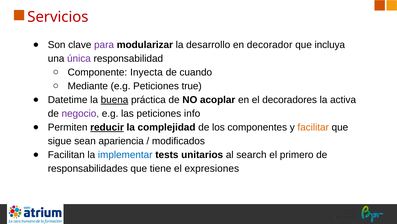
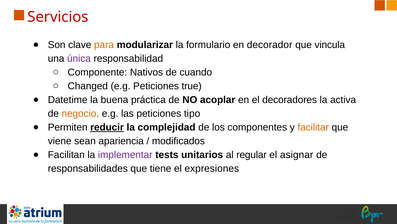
para colour: purple -> orange (104, 45)
desarrollo: desarrollo -> formulario (208, 45)
incluya: incluya -> vincula (330, 45)
Inyecta: Inyecta -> Nativos (146, 72)
Mediante: Mediante -> Changed (88, 86)
buena underline: present -> none (115, 100)
negocio colour: purple -> orange (80, 113)
info: info -> tipo (192, 113)
sigue: sigue -> viene (60, 141)
implementar colour: blue -> purple (125, 154)
search: search -> regular (252, 154)
primero: primero -> asignar (297, 154)
